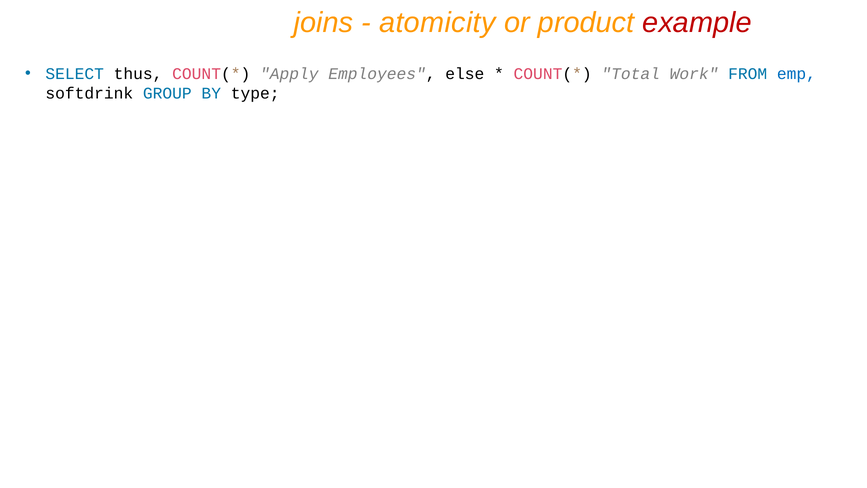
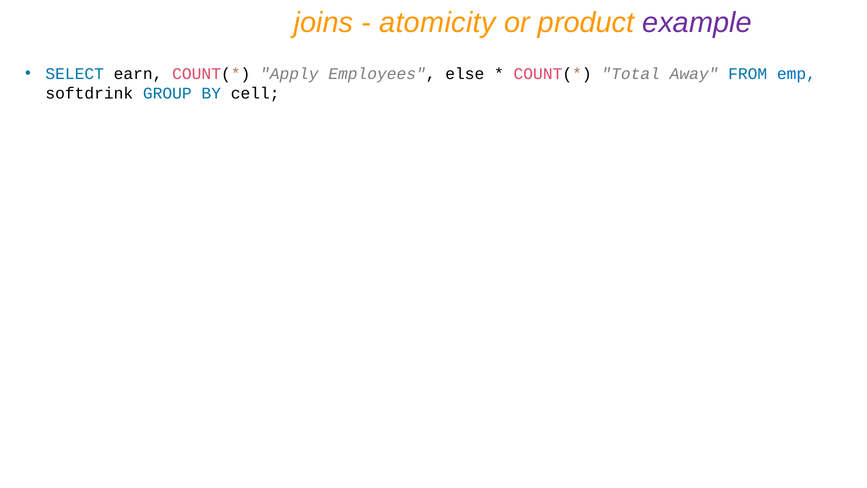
example colour: red -> purple (697, 23)
thus: thus -> earn (138, 74)
Work: Work -> Away (694, 74)
type: type -> cell (255, 93)
